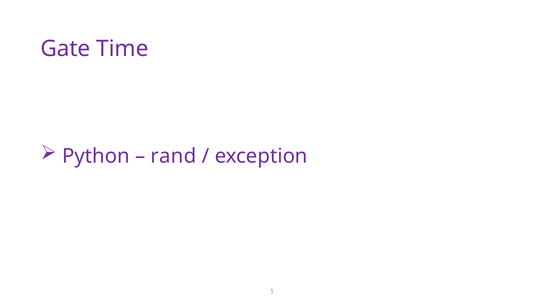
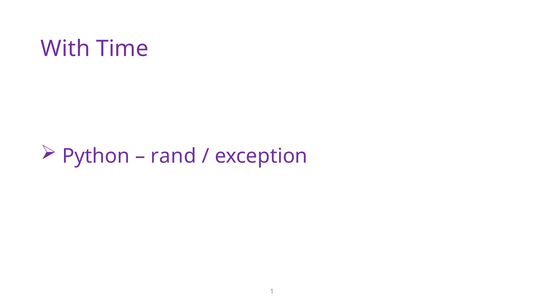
Gate: Gate -> With (65, 49)
